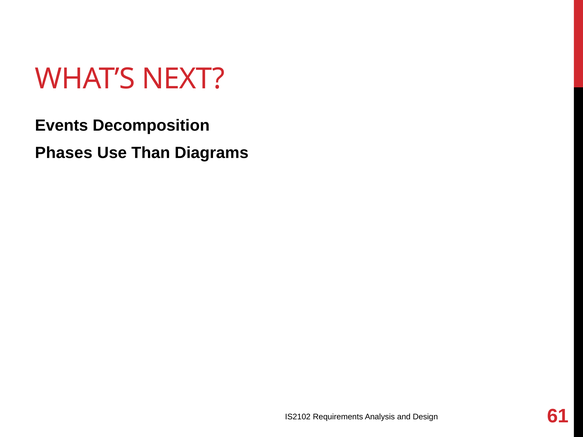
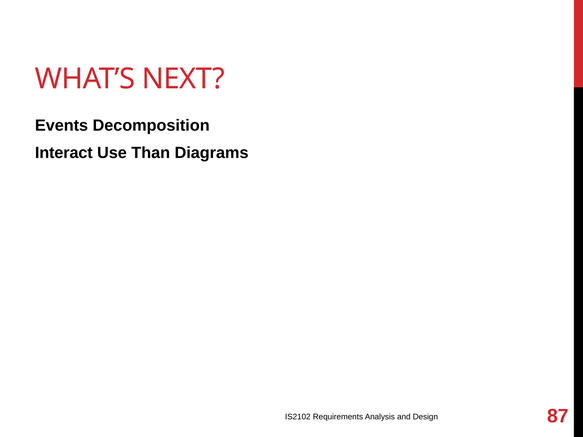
Phases: Phases -> Interact (64, 153)
61: 61 -> 87 (558, 416)
